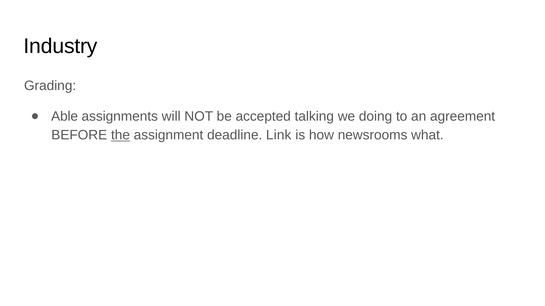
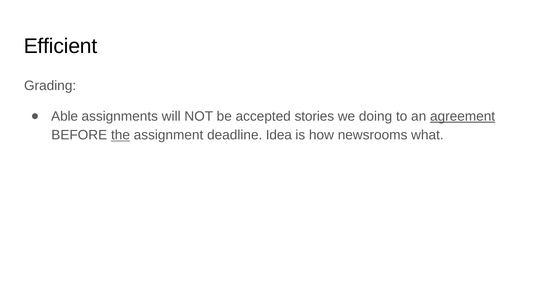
Industry: Industry -> Efficient (61, 46)
talking: talking -> stories (314, 117)
agreement underline: none -> present (463, 117)
Link: Link -> Idea (279, 135)
